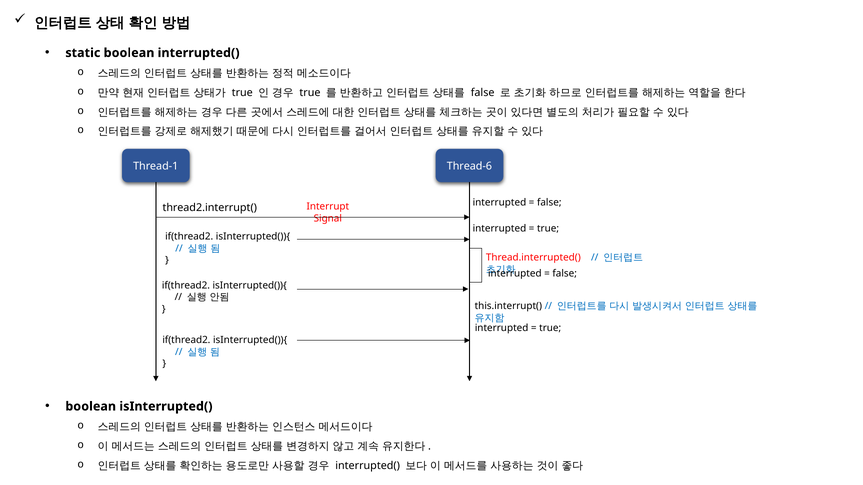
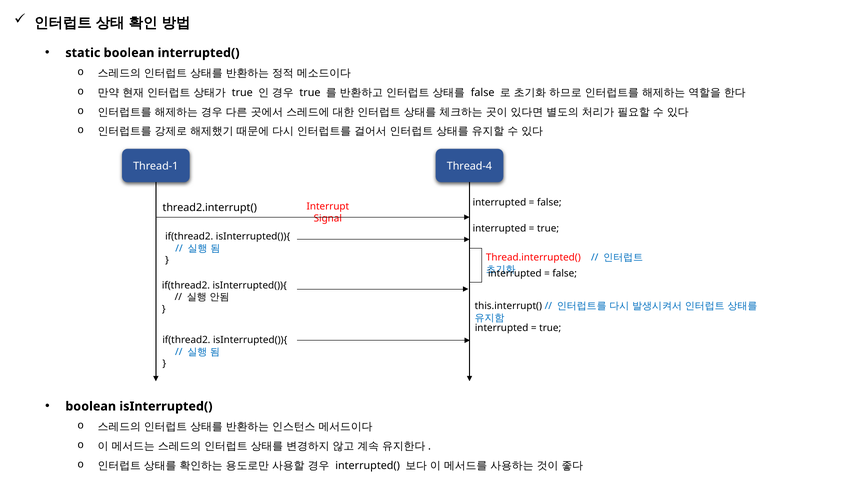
Thread-6: Thread-6 -> Thread-4 (469, 166)
